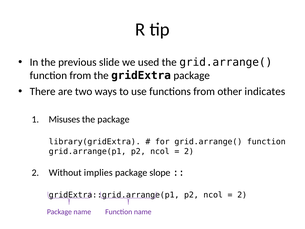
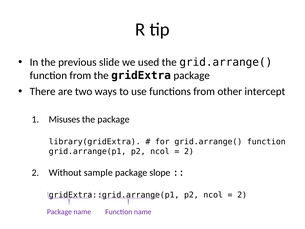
indicates: indicates -> intercept (265, 91)
implies: implies -> sample (98, 173)
